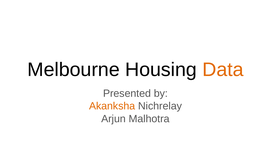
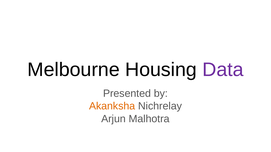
Data colour: orange -> purple (223, 70)
